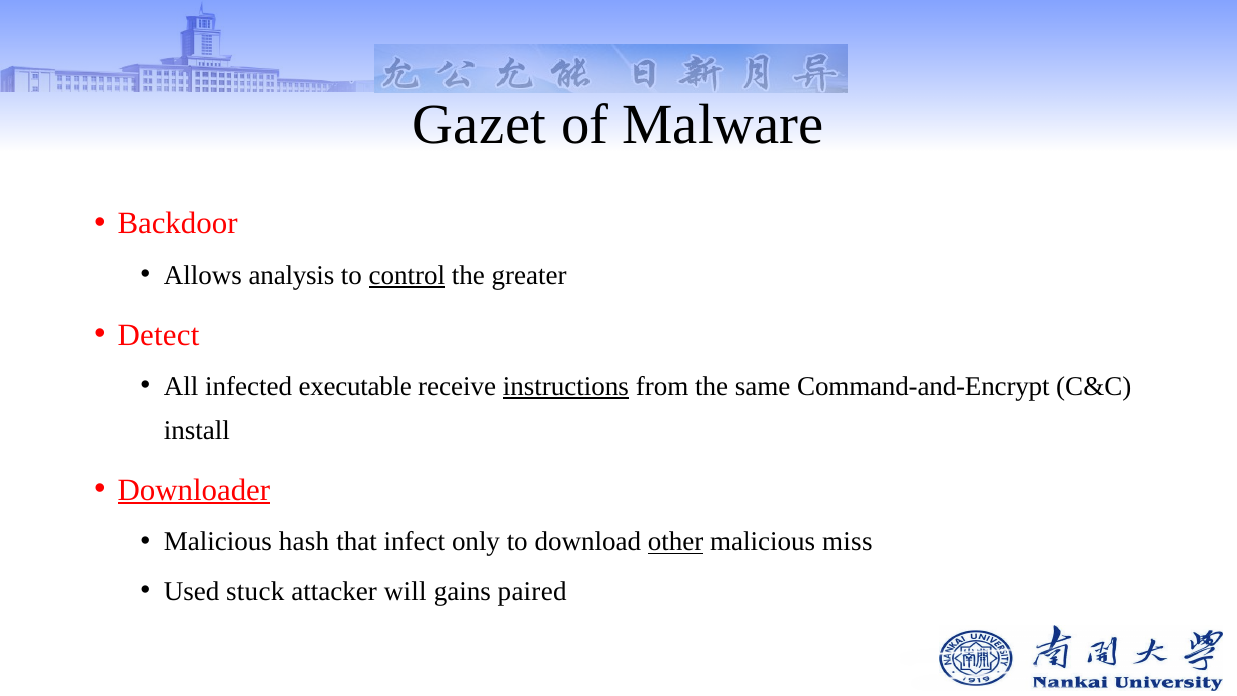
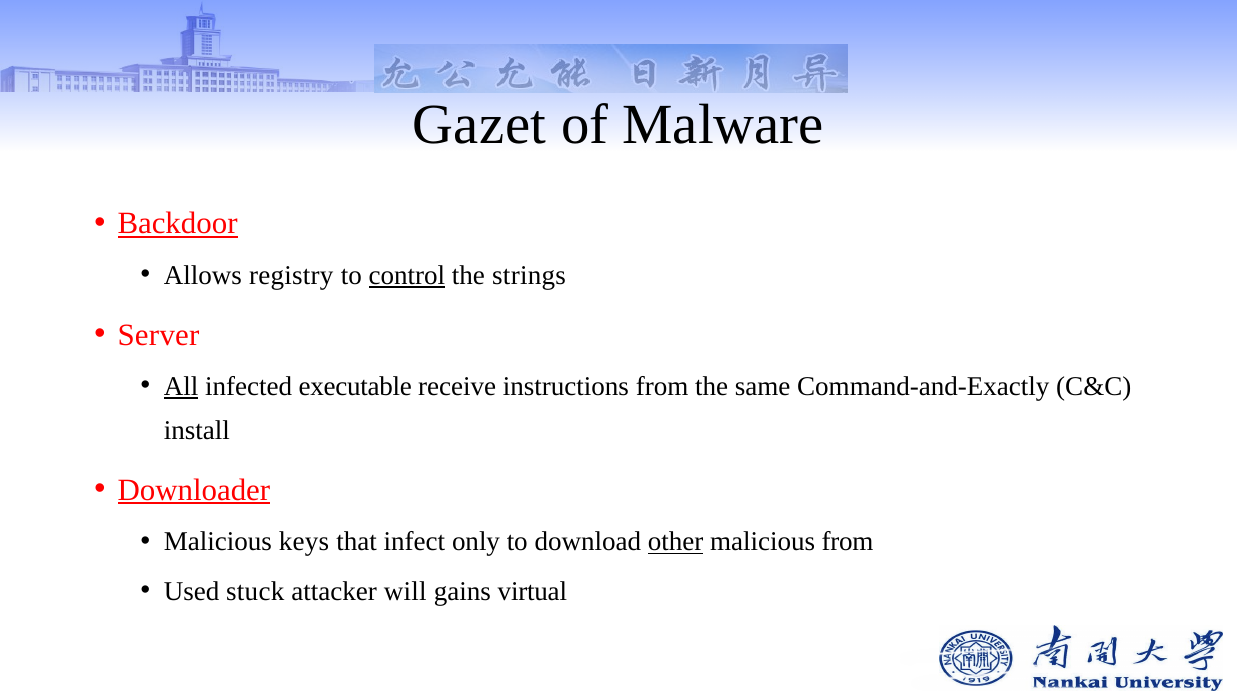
Backdoor underline: none -> present (178, 224)
analysis: analysis -> registry (291, 275)
greater: greater -> strings (529, 275)
Detect: Detect -> Server (159, 335)
All underline: none -> present (181, 386)
instructions underline: present -> none (566, 386)
Command-and-Encrypt: Command-and-Encrypt -> Command-and-Exactly (923, 386)
hash: hash -> keys (304, 542)
malicious miss: miss -> from (848, 542)
paired: paired -> virtual (532, 591)
